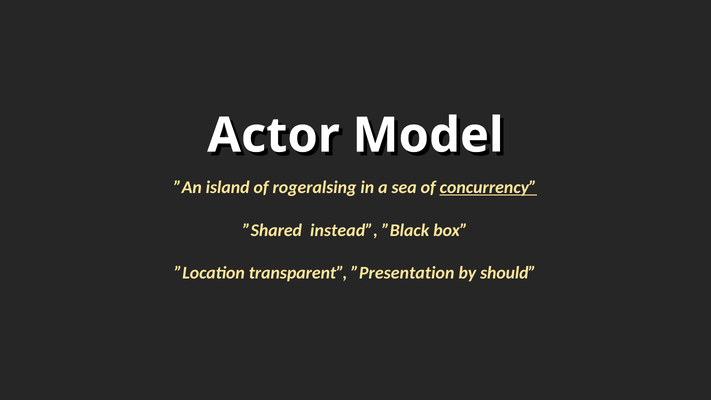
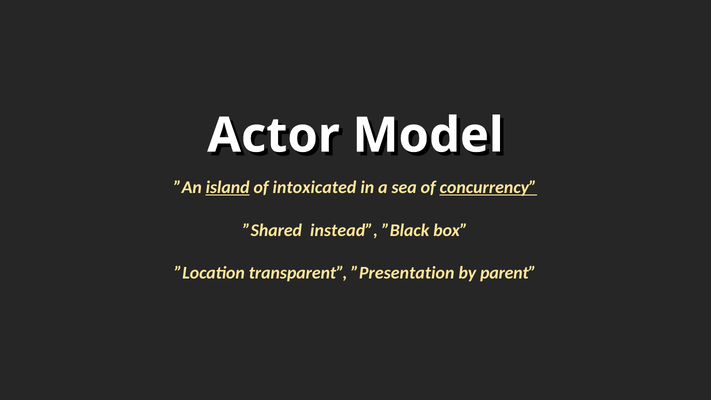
island underline: none -> present (228, 188)
rogeralsing: rogeralsing -> intoxicated (314, 188)
should: should -> parent (508, 273)
